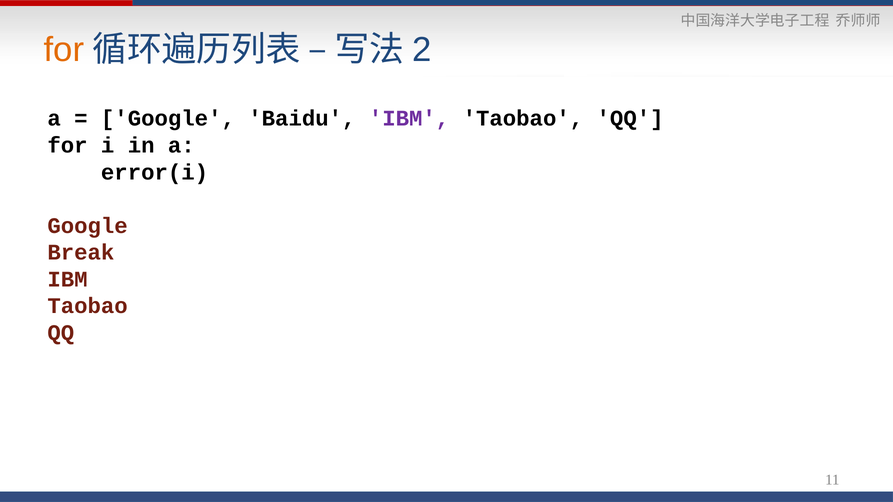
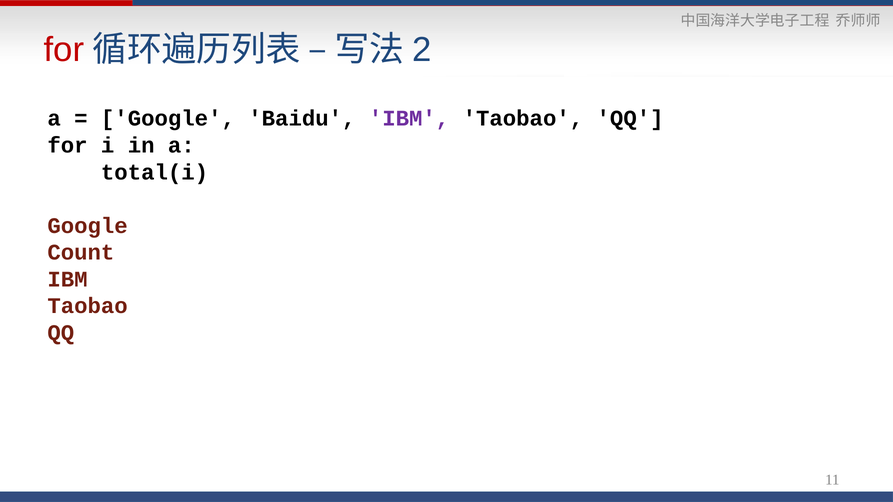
for colour: orange -> red (64, 50)
error(i: error(i -> total(i (155, 172)
Break: Break -> Count (81, 253)
